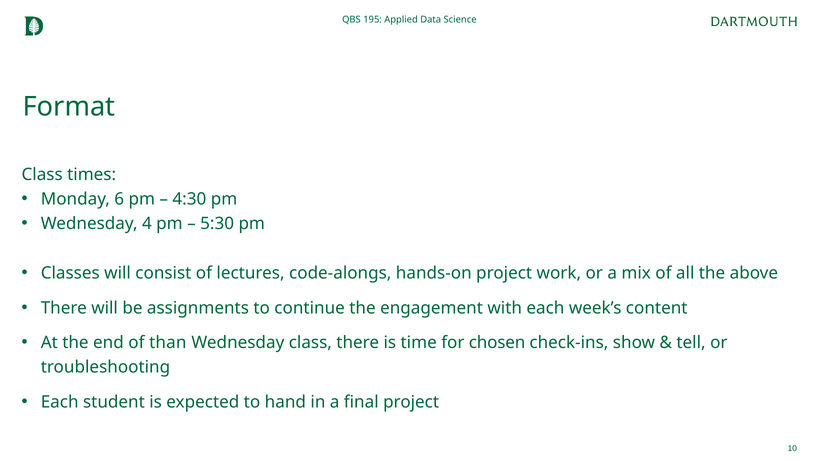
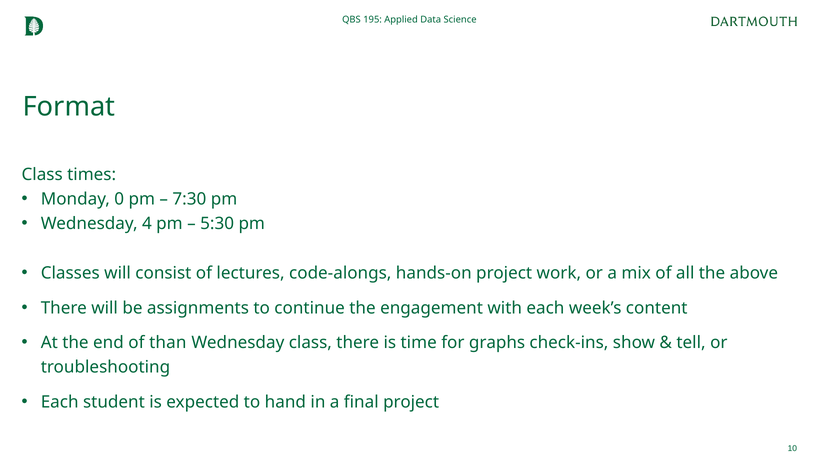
6: 6 -> 0 (119, 199)
4:30: 4:30 -> 7:30 (189, 199)
chosen: chosen -> graphs (497, 342)
